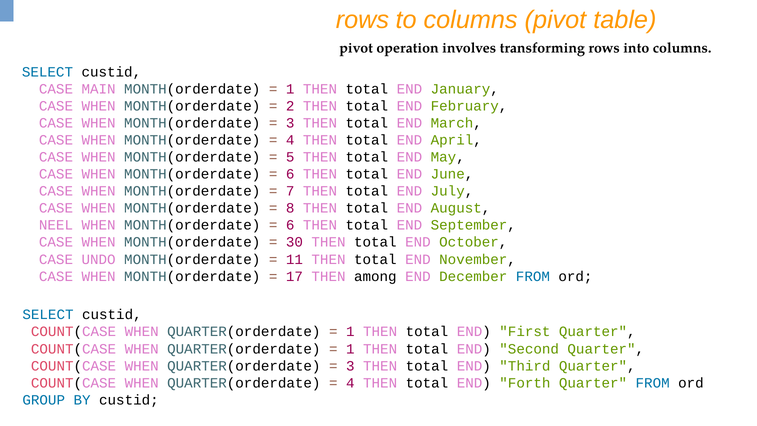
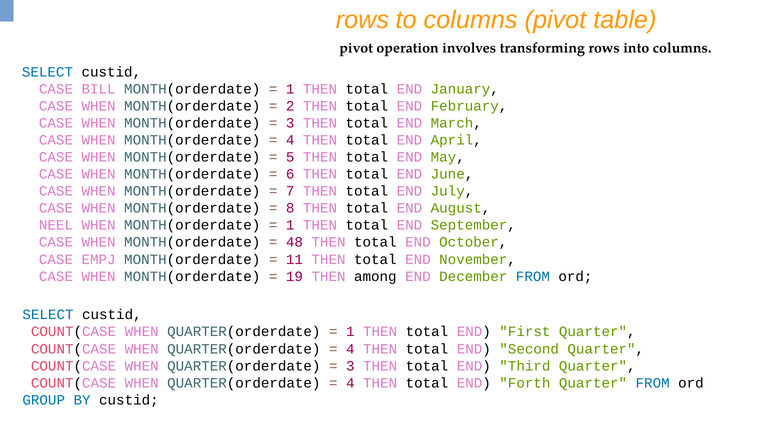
MAIN: MAIN -> BILL (99, 89)
6: 6 -> 1 (290, 225)
30: 30 -> 48 (294, 242)
UNDO: UNDO -> EMPJ (99, 259)
17: 17 -> 19 (294, 276)
1: 1 -> 4 (350, 349)
